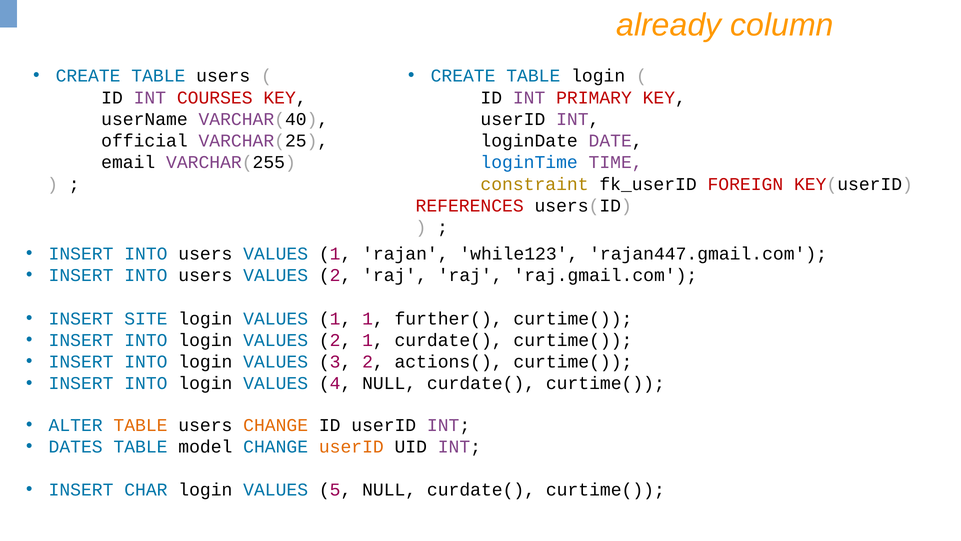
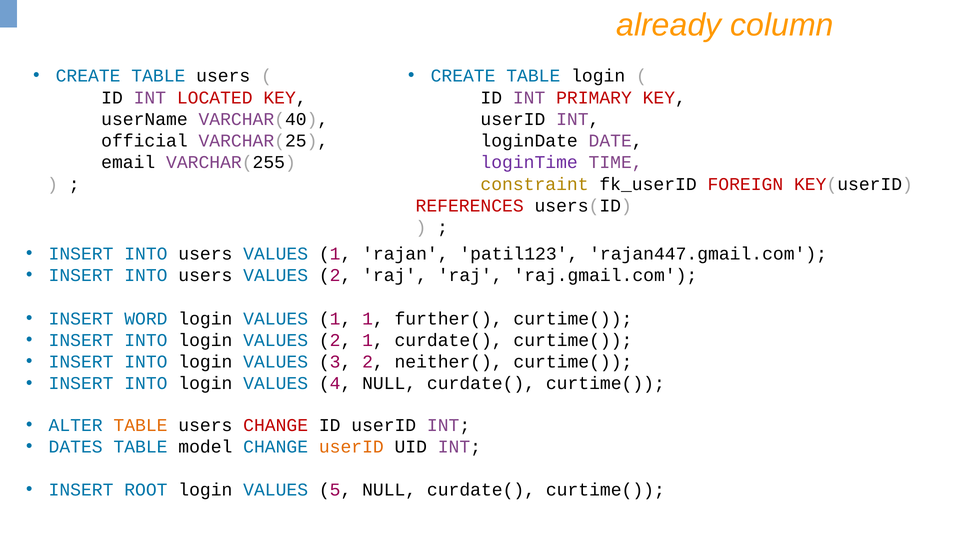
COURSES: COURSES -> LOCATED (215, 97)
loginTime colour: blue -> purple (529, 162)
while123: while123 -> patil123 (519, 253)
SITE: SITE -> WORD (146, 318)
actions(: actions( -> neither( (449, 362)
CHANGE colour: orange -> red (276, 425)
CHAR: CHAR -> ROOT (146, 489)
